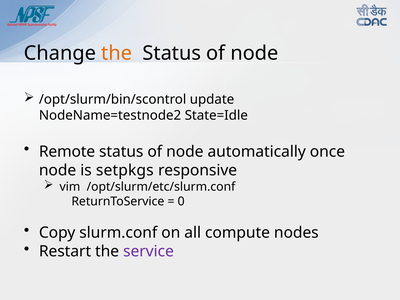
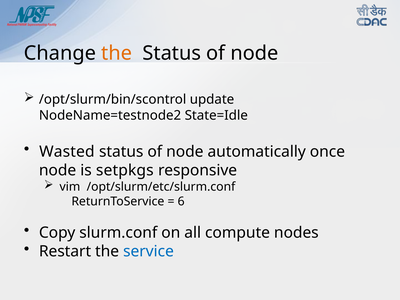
Remote: Remote -> Wasted (67, 152)
0: 0 -> 6 (181, 201)
service colour: purple -> blue (148, 251)
